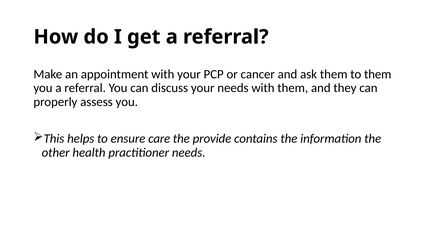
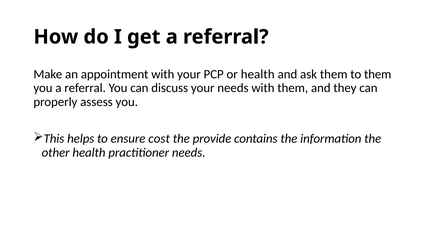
or cancer: cancer -> health (258, 74)
care: care -> cost (159, 139)
